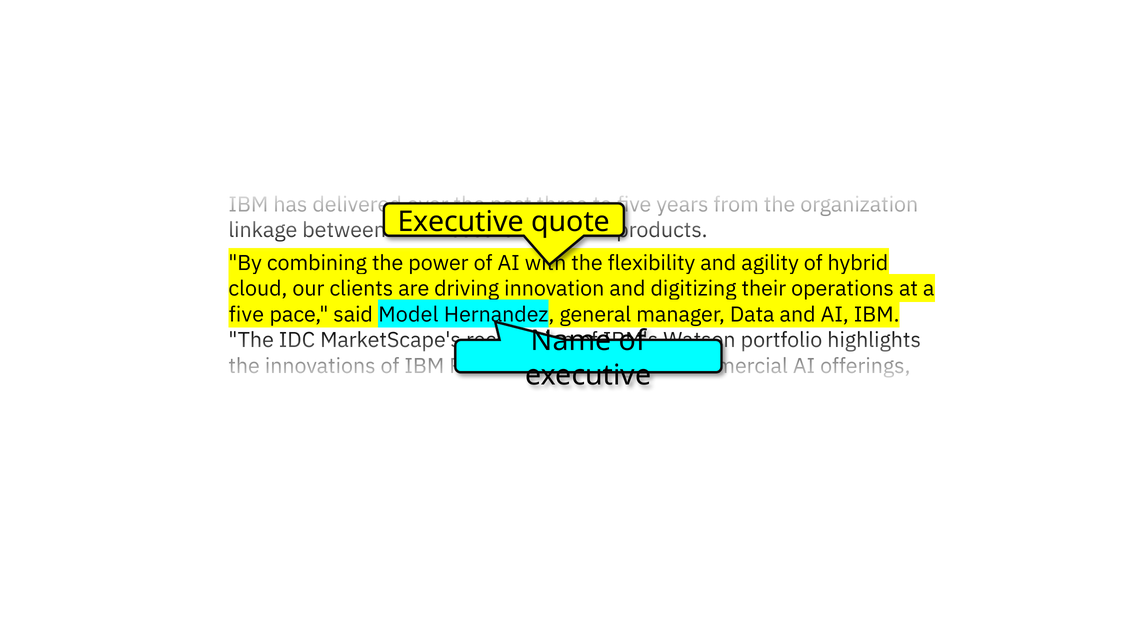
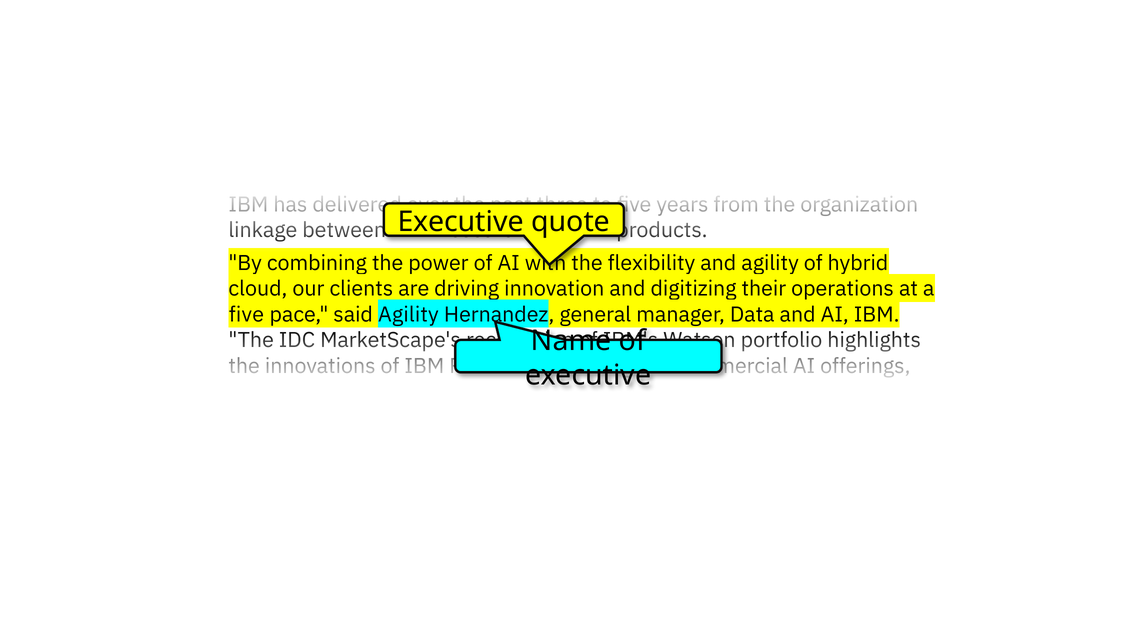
said Model: Model -> Agility (408, 314)
